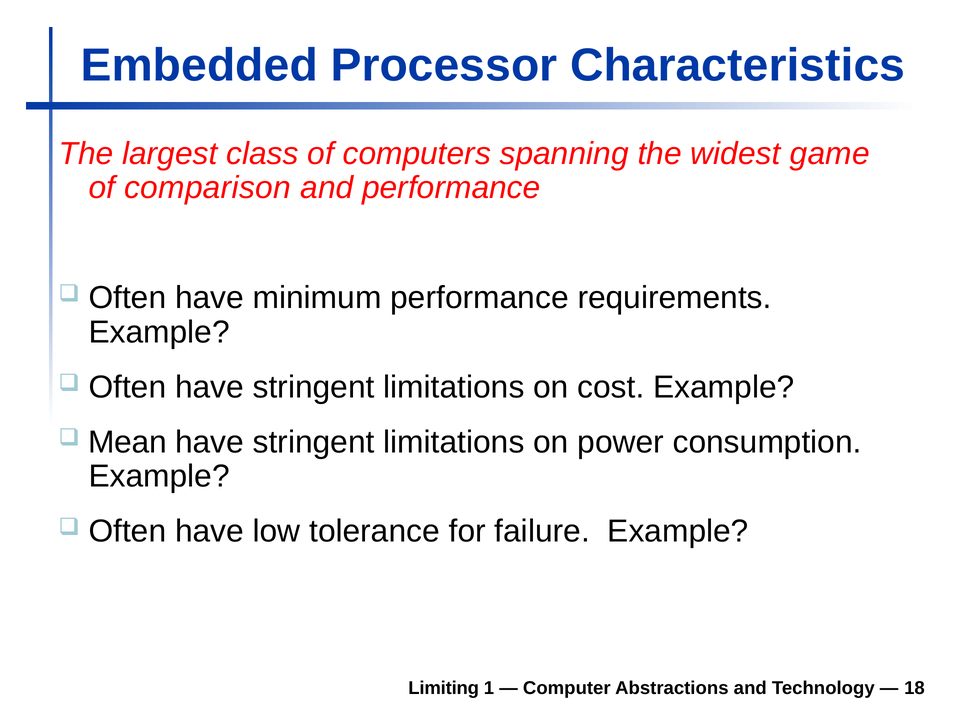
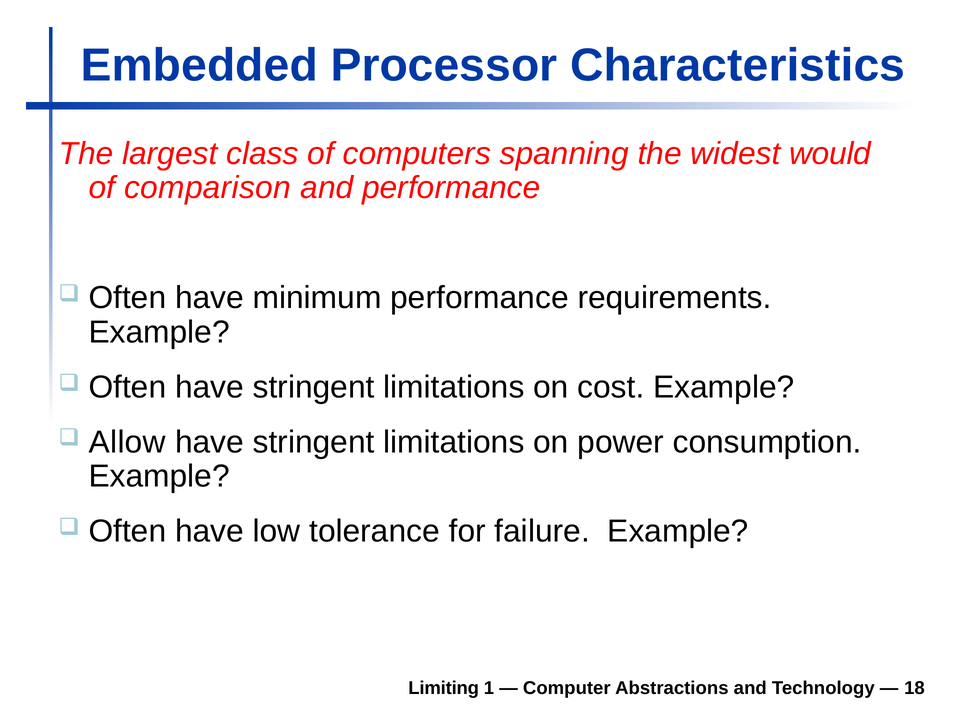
game: game -> would (830, 154)
Mean: Mean -> Allow (127, 442)
